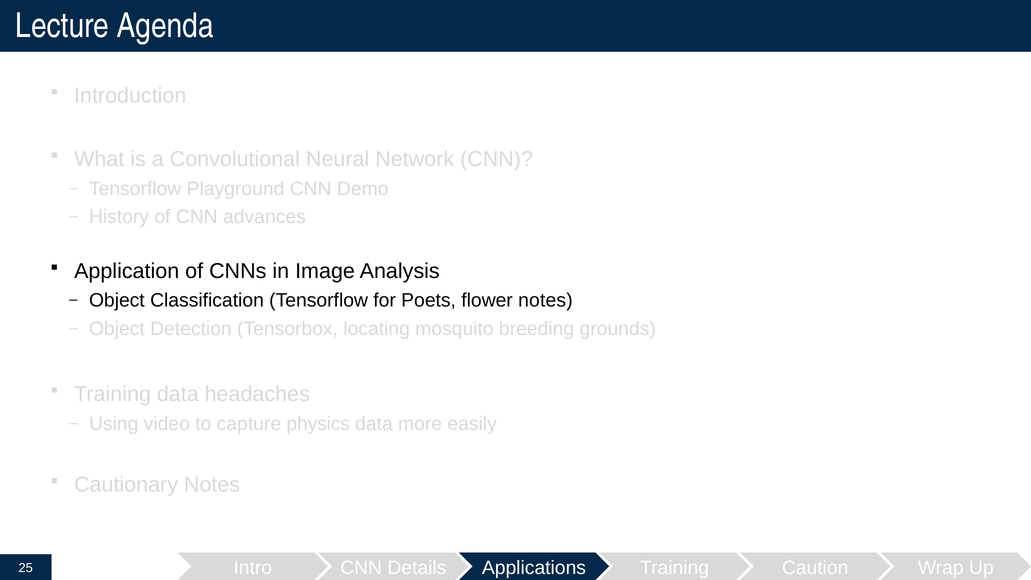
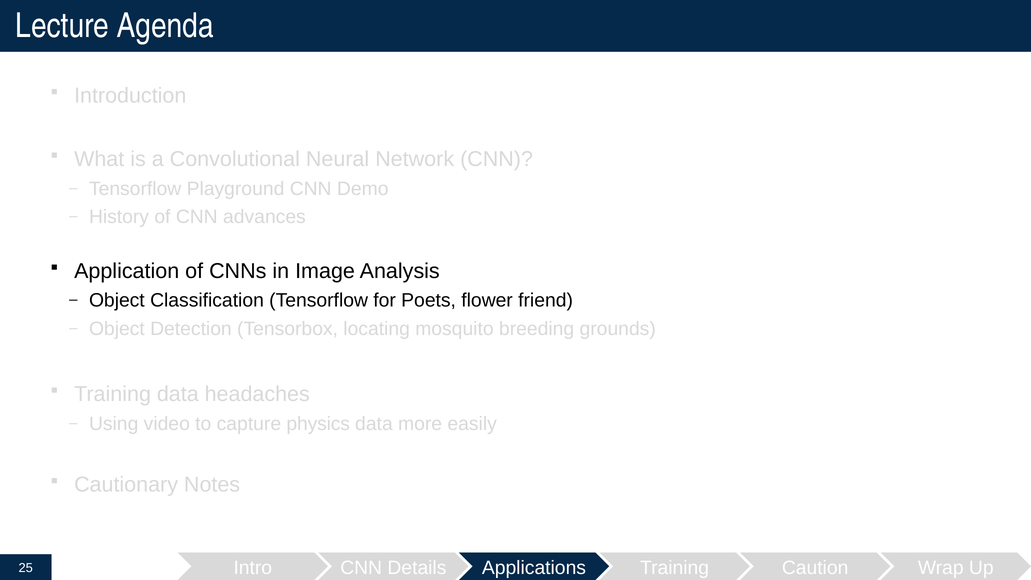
flower notes: notes -> friend (546, 300)
